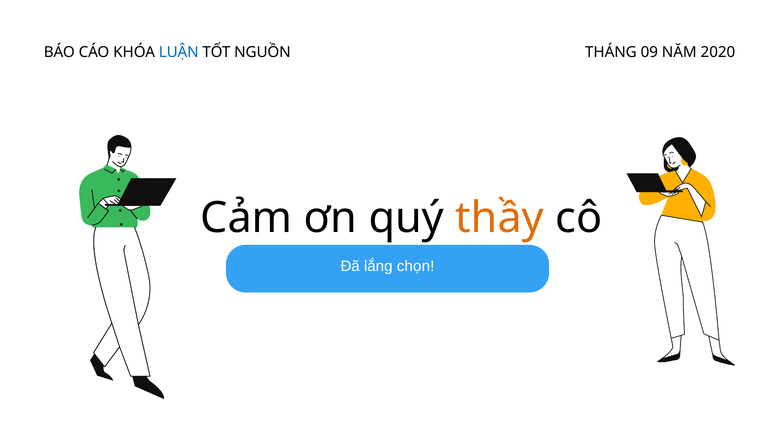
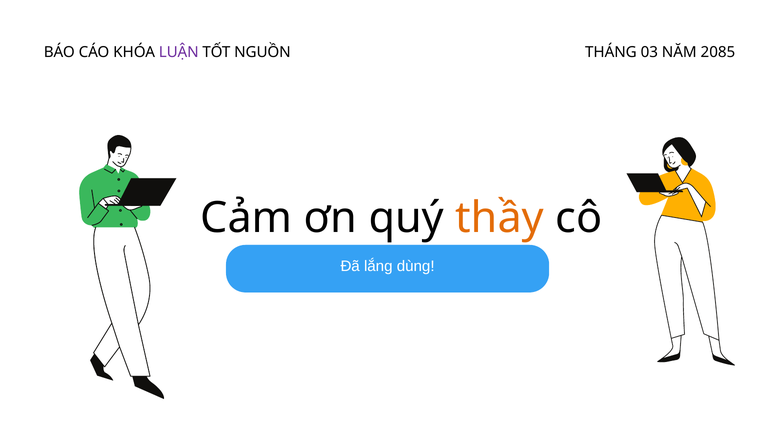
LUẬN colour: blue -> purple (179, 52)
09: 09 -> 03 (649, 52)
2020: 2020 -> 2085 (718, 52)
chọn: chọn -> dùng (416, 266)
